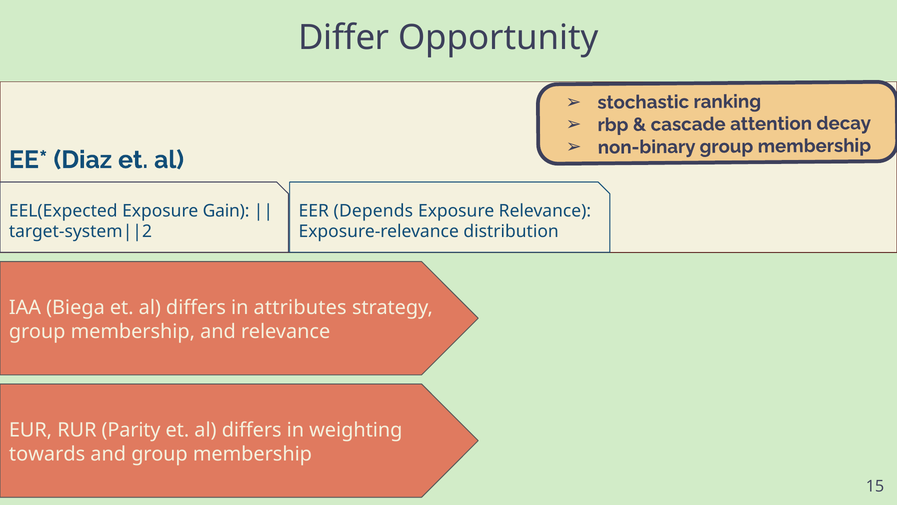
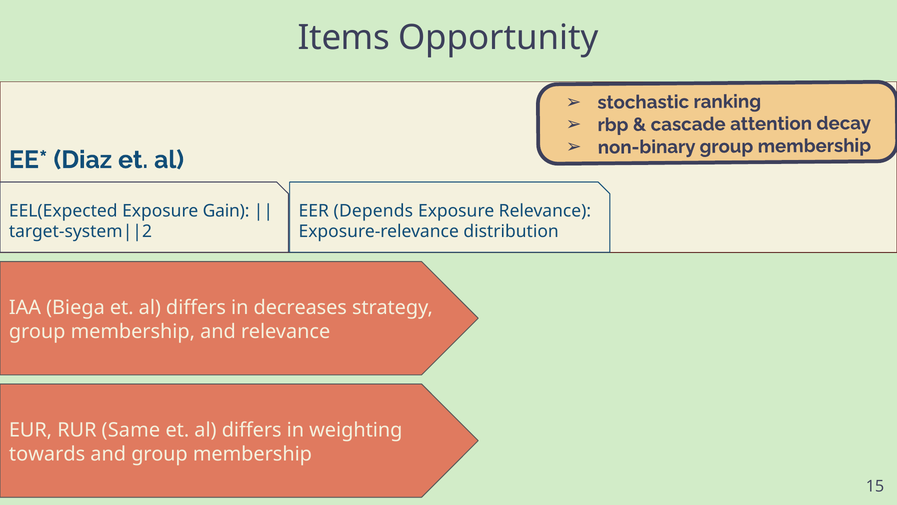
Differ: Differ -> Items (344, 38)
attributes: attributes -> decreases (300, 307)
Parity: Parity -> Same (131, 430)
